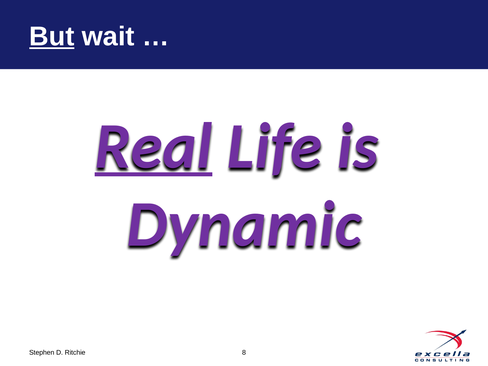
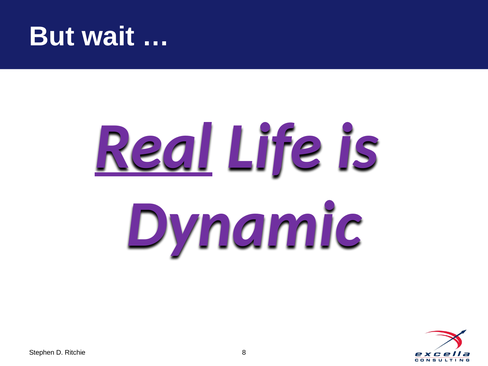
But underline: present -> none (52, 36)
